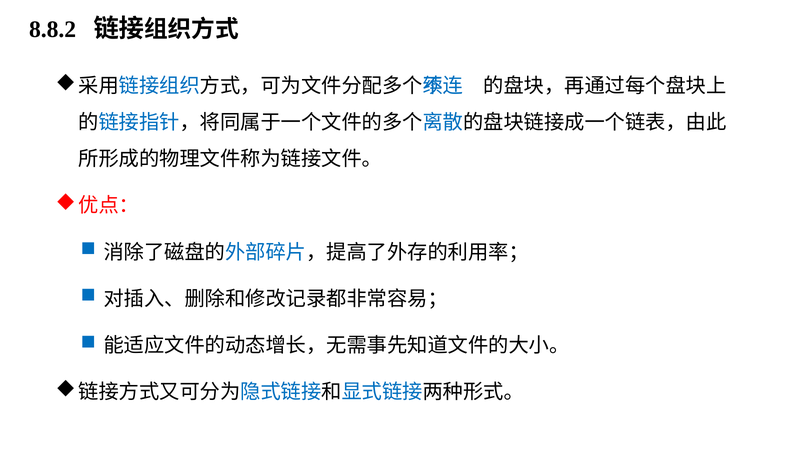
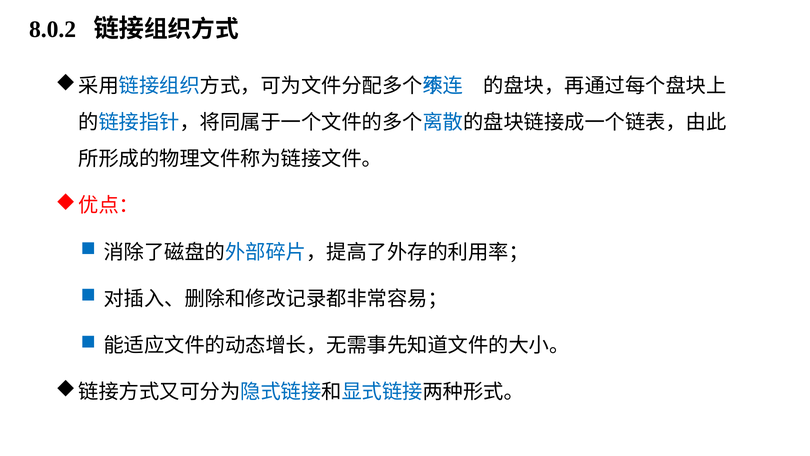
8.8.2: 8.8.2 -> 8.0.2 (53, 29)
